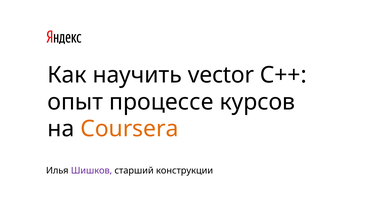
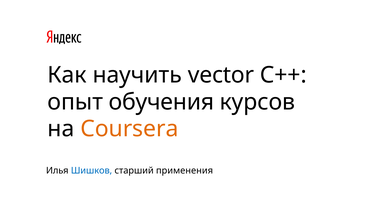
процессе: процессе -> обучения (161, 102)
Шишков colour: purple -> blue (92, 171)
конструкции: конструкции -> применения (185, 171)
